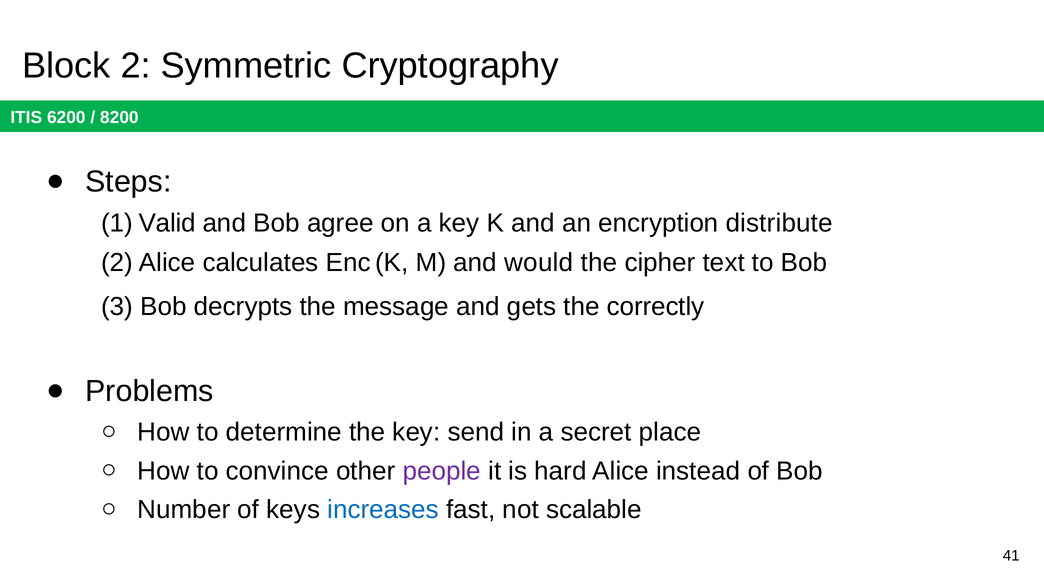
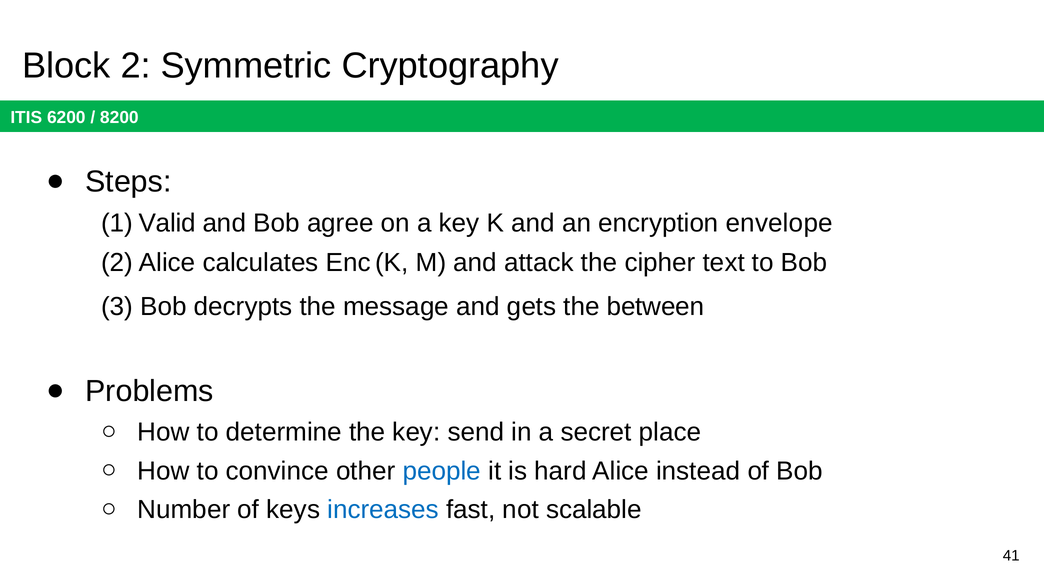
distribute: distribute -> envelope (779, 223)
would: would -> attack (539, 263)
correctly: correctly -> between (656, 307)
people colour: purple -> blue (442, 471)
